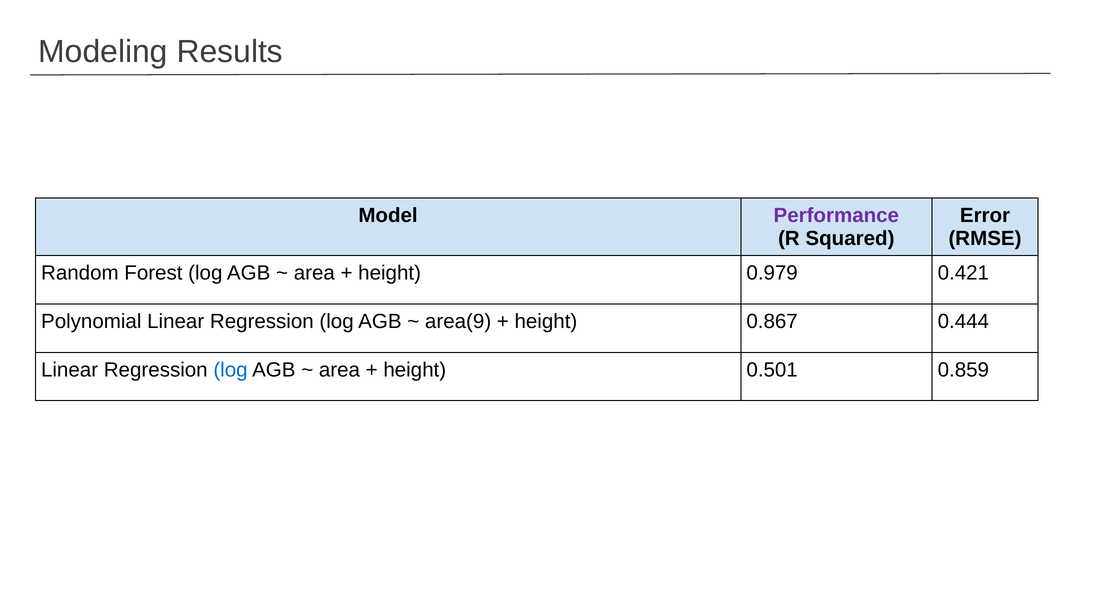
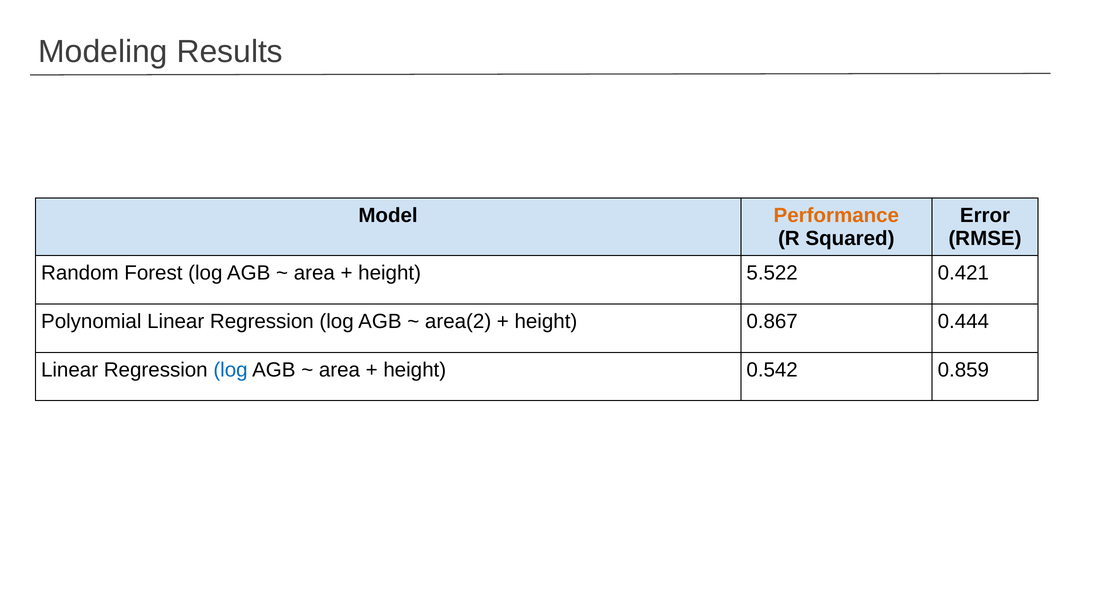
Performance colour: purple -> orange (836, 216)
0.979: 0.979 -> 5.522 (772, 273)
area(9: area(9 -> area(2 (458, 322)
0.501: 0.501 -> 0.542 (772, 370)
